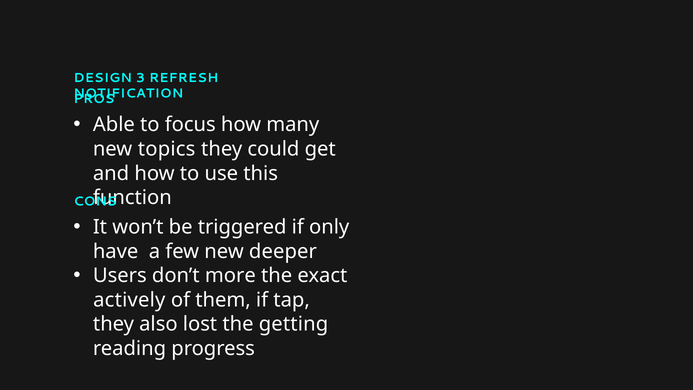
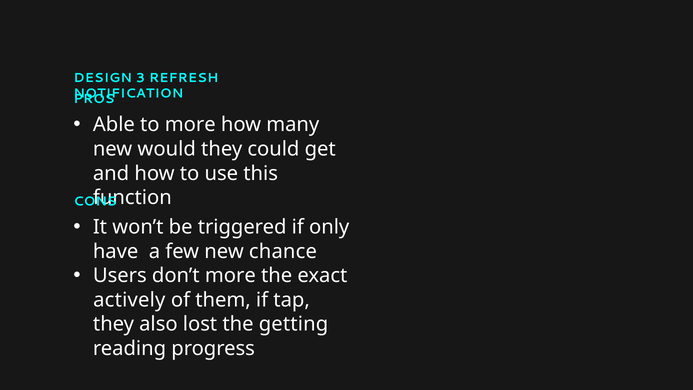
to focus: focus -> more (190, 125)
topics: topics -> would (167, 149)
deeper: deeper -> chance (283, 251)
